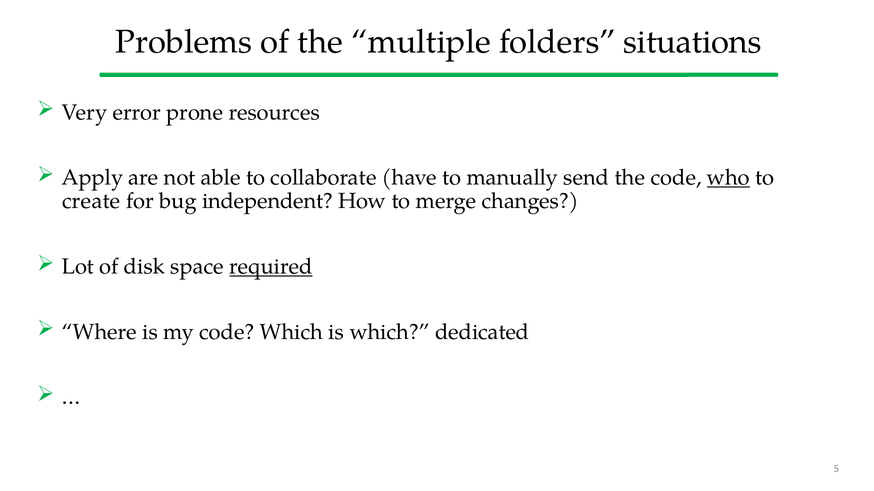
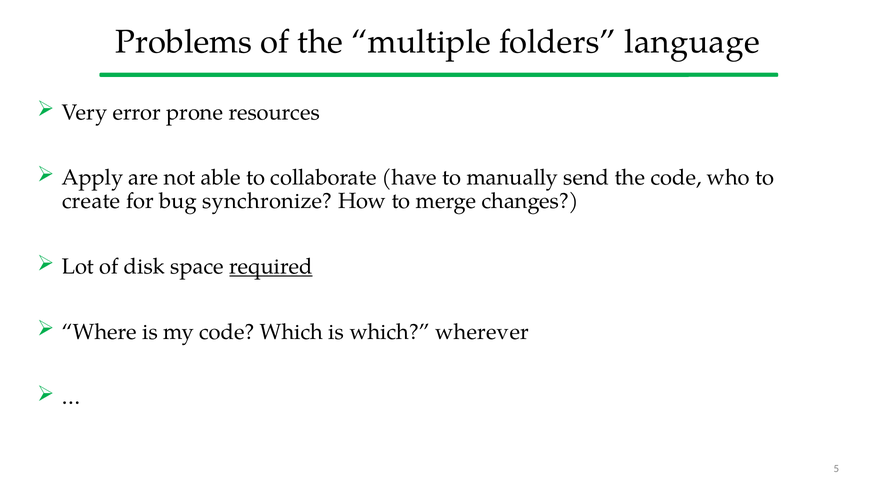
situations: situations -> language (692, 42)
who underline: present -> none (728, 178)
independent: independent -> synchronize (267, 202)
dedicated: dedicated -> wherever (482, 332)
